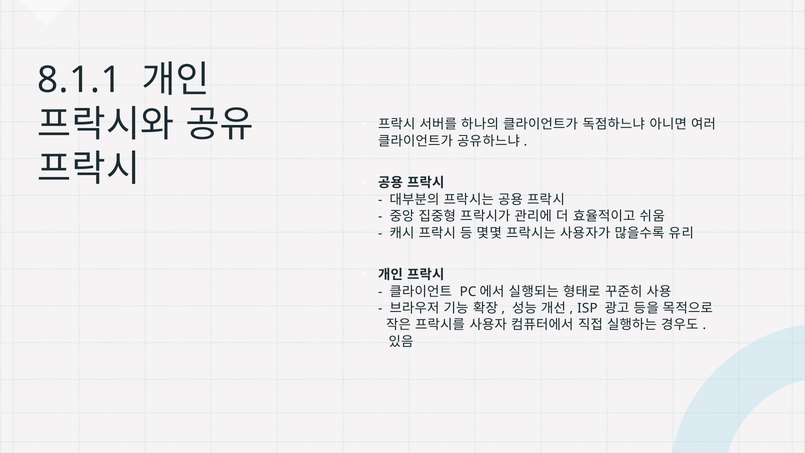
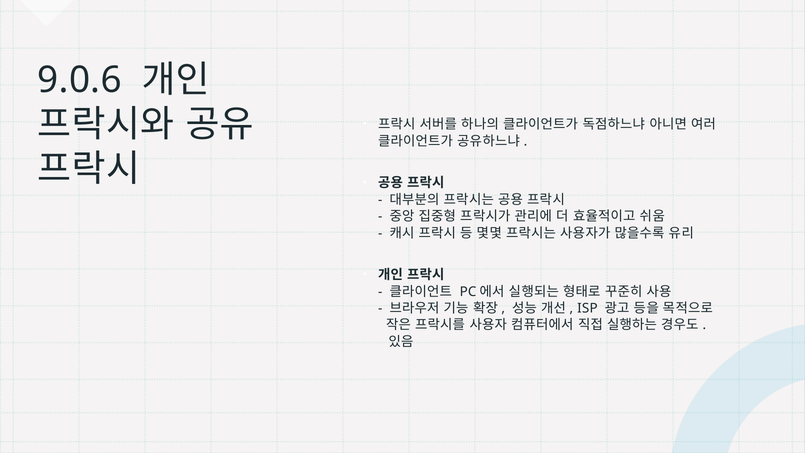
8.1.1: 8.1.1 -> 9.0.6 (80, 80)
